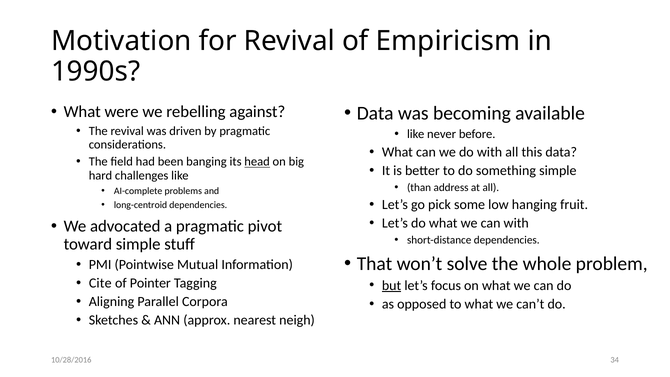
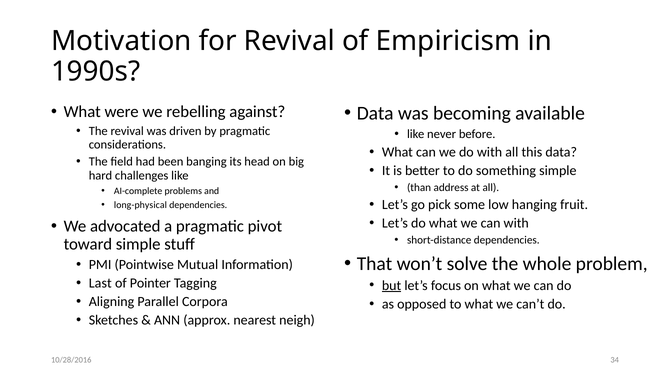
head underline: present -> none (257, 162)
long-centroid: long-centroid -> long-physical (140, 205)
Cite: Cite -> Last (100, 283)
